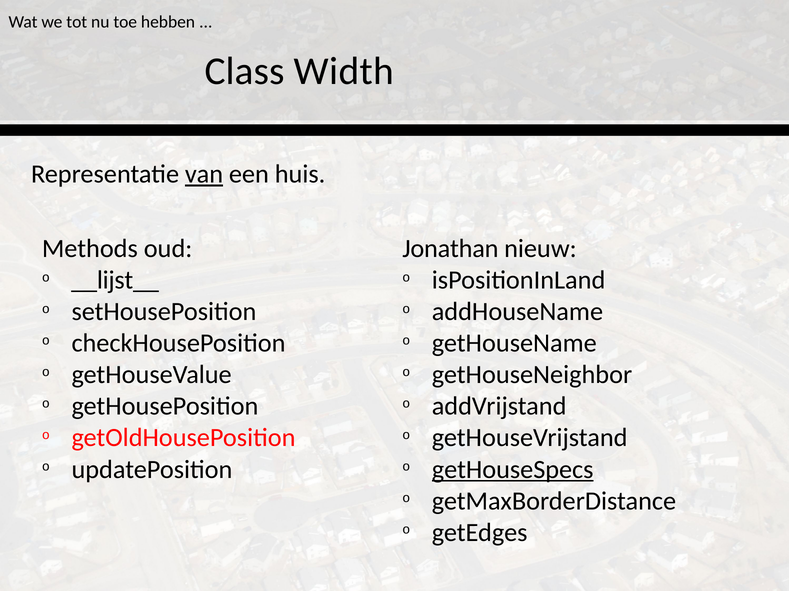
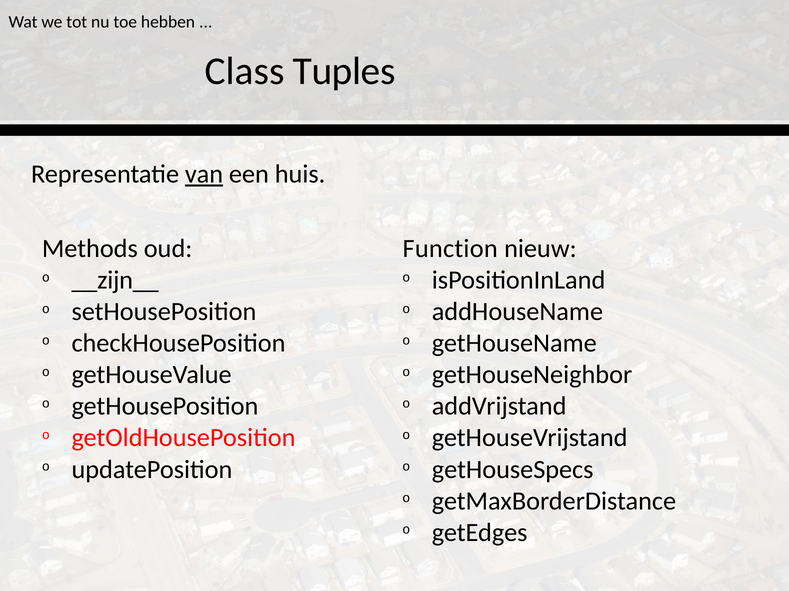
Width: Width -> Tuples (344, 71)
Jonathan: Jonathan -> Function (450, 249)
__lijst__: __lijst__ -> __zijn__ (115, 281)
getHouseSpecs underline: present -> none (513, 470)
